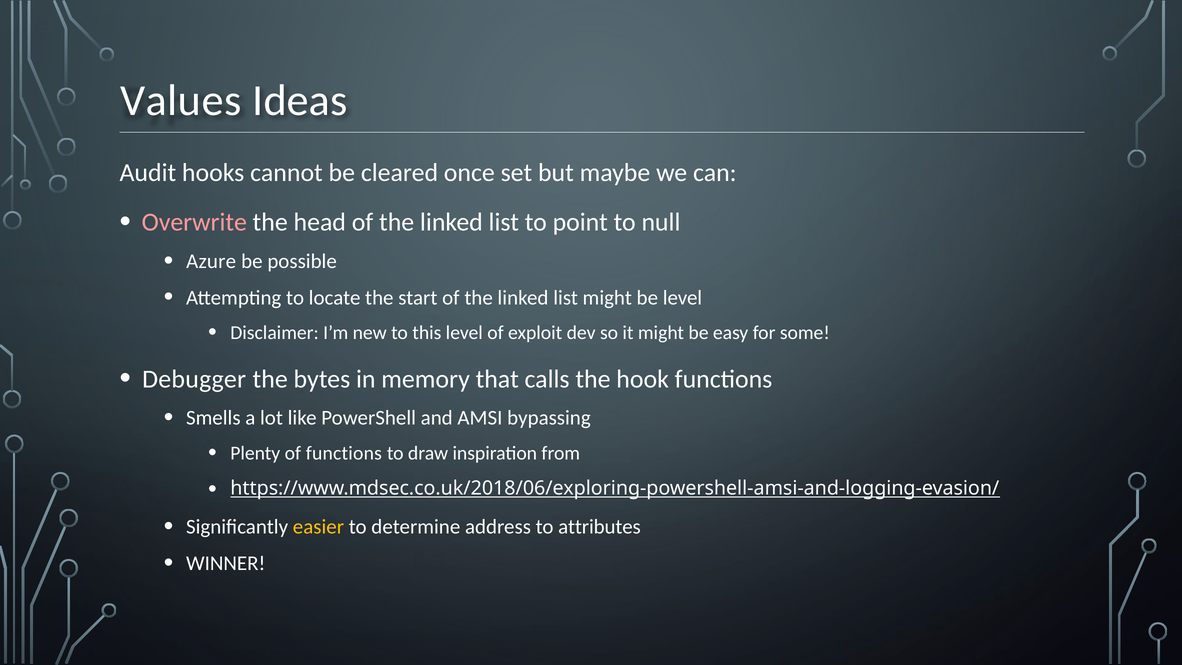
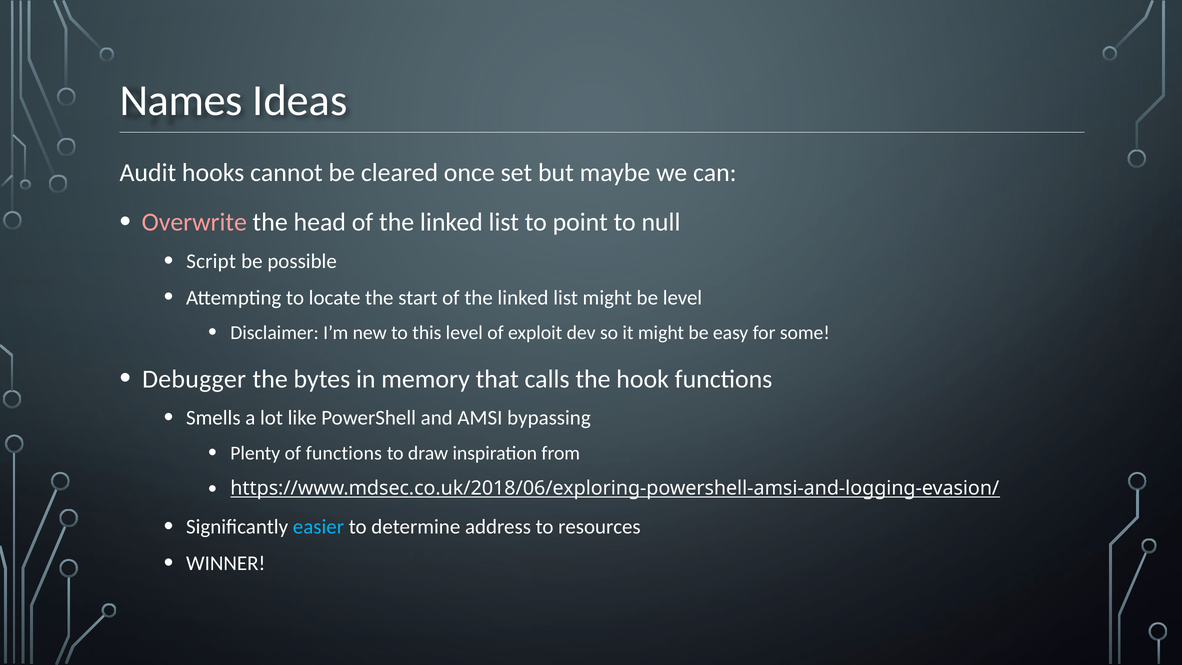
Values: Values -> Names (181, 101)
Azure: Azure -> Script (211, 261)
easier colour: yellow -> light blue (318, 527)
attributes: attributes -> resources (599, 527)
